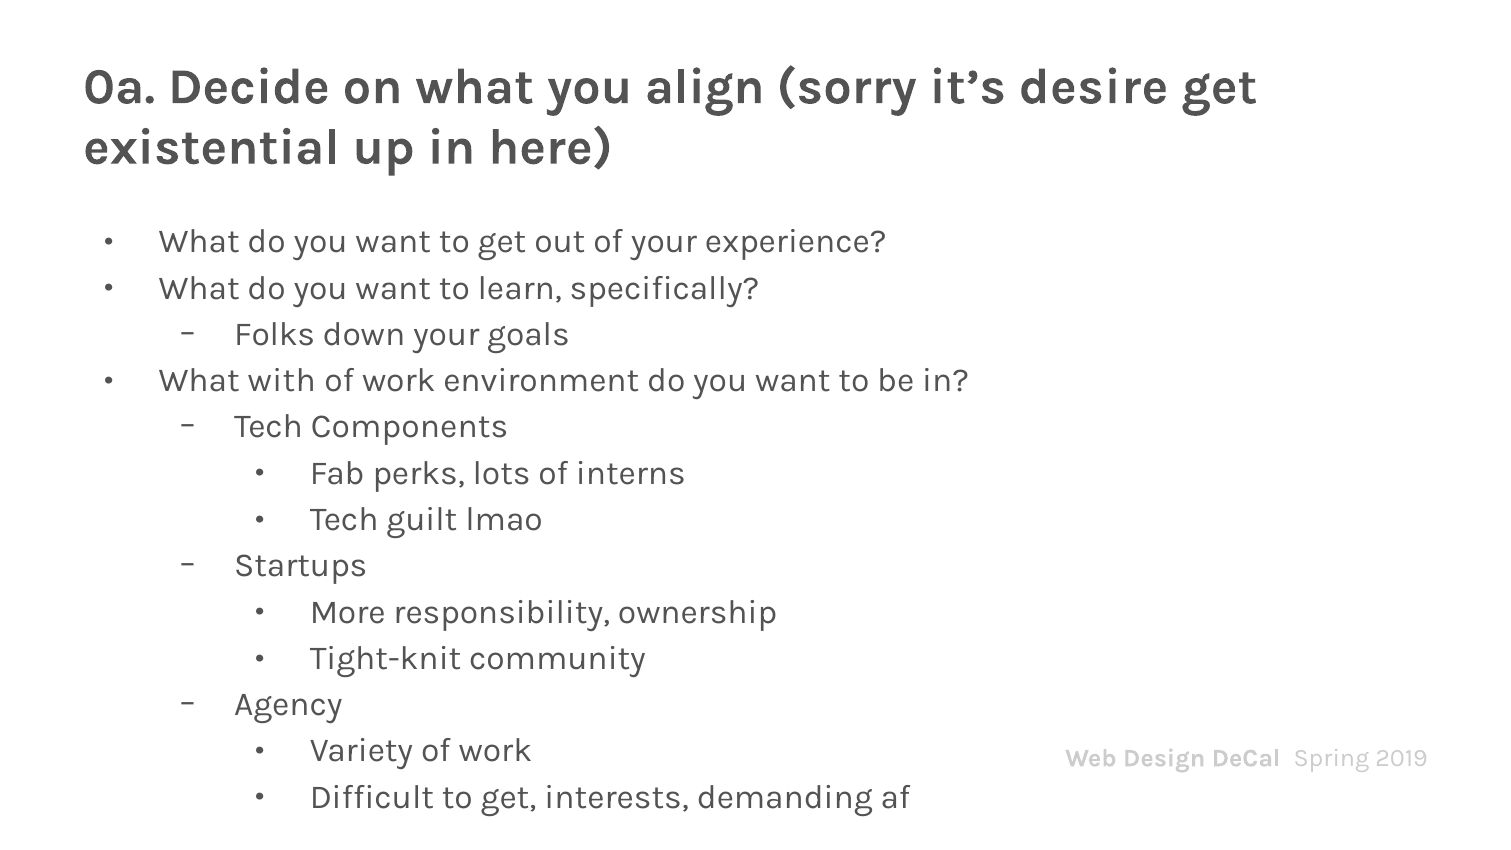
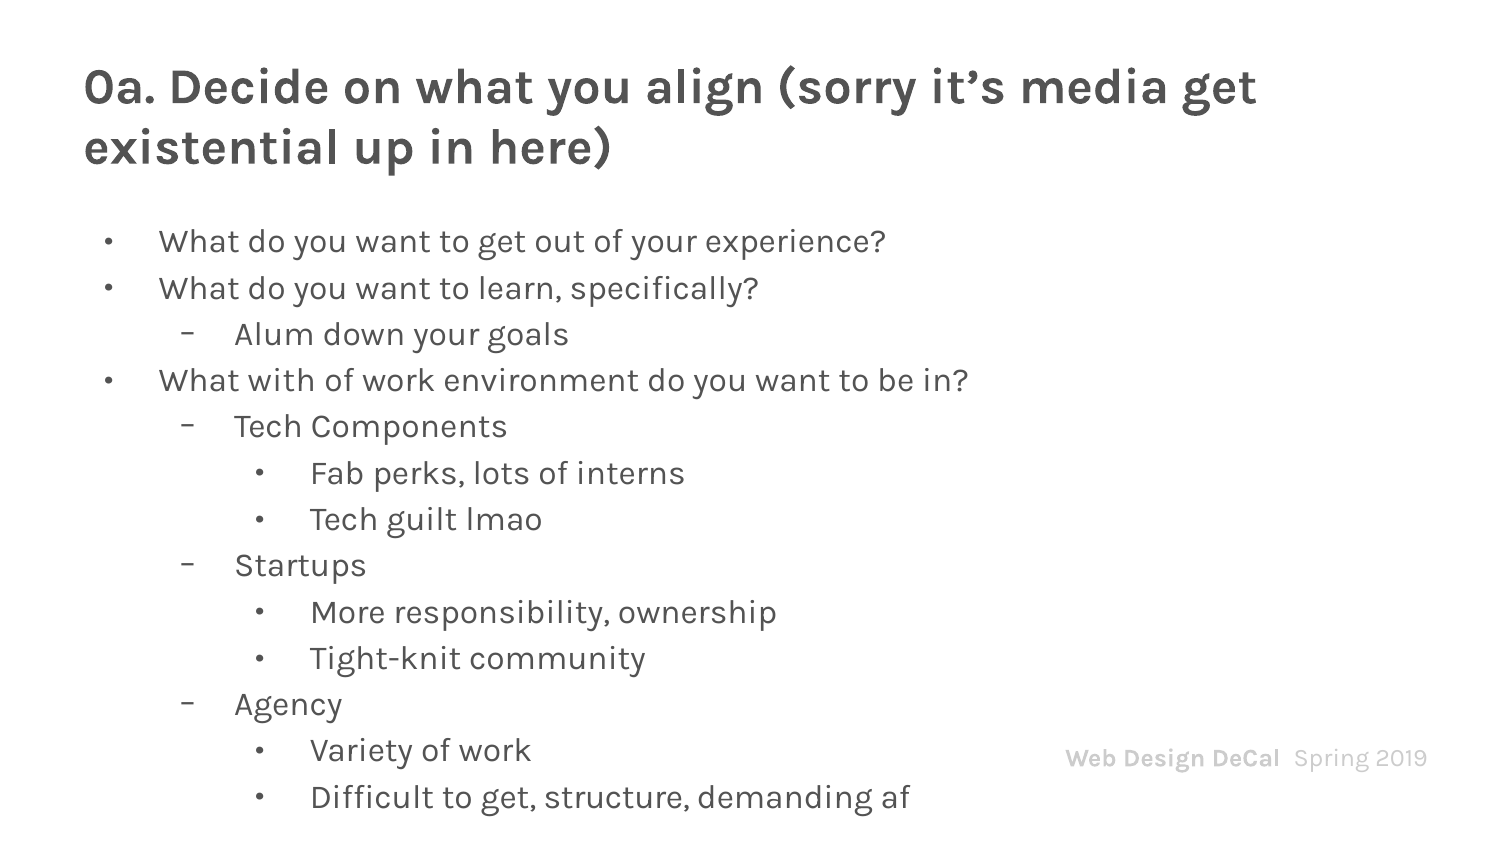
desire: desire -> media (1094, 87)
Folks: Folks -> Alum (274, 334)
interests: interests -> structure (617, 797)
